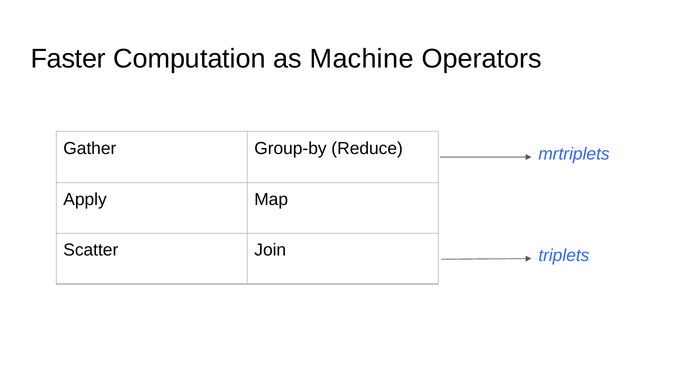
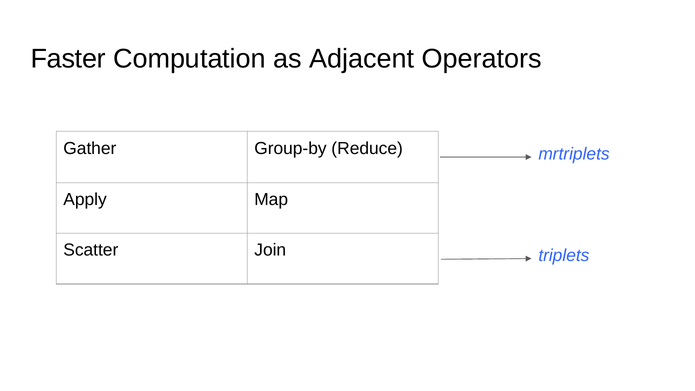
Machine: Machine -> Adjacent (362, 59)
